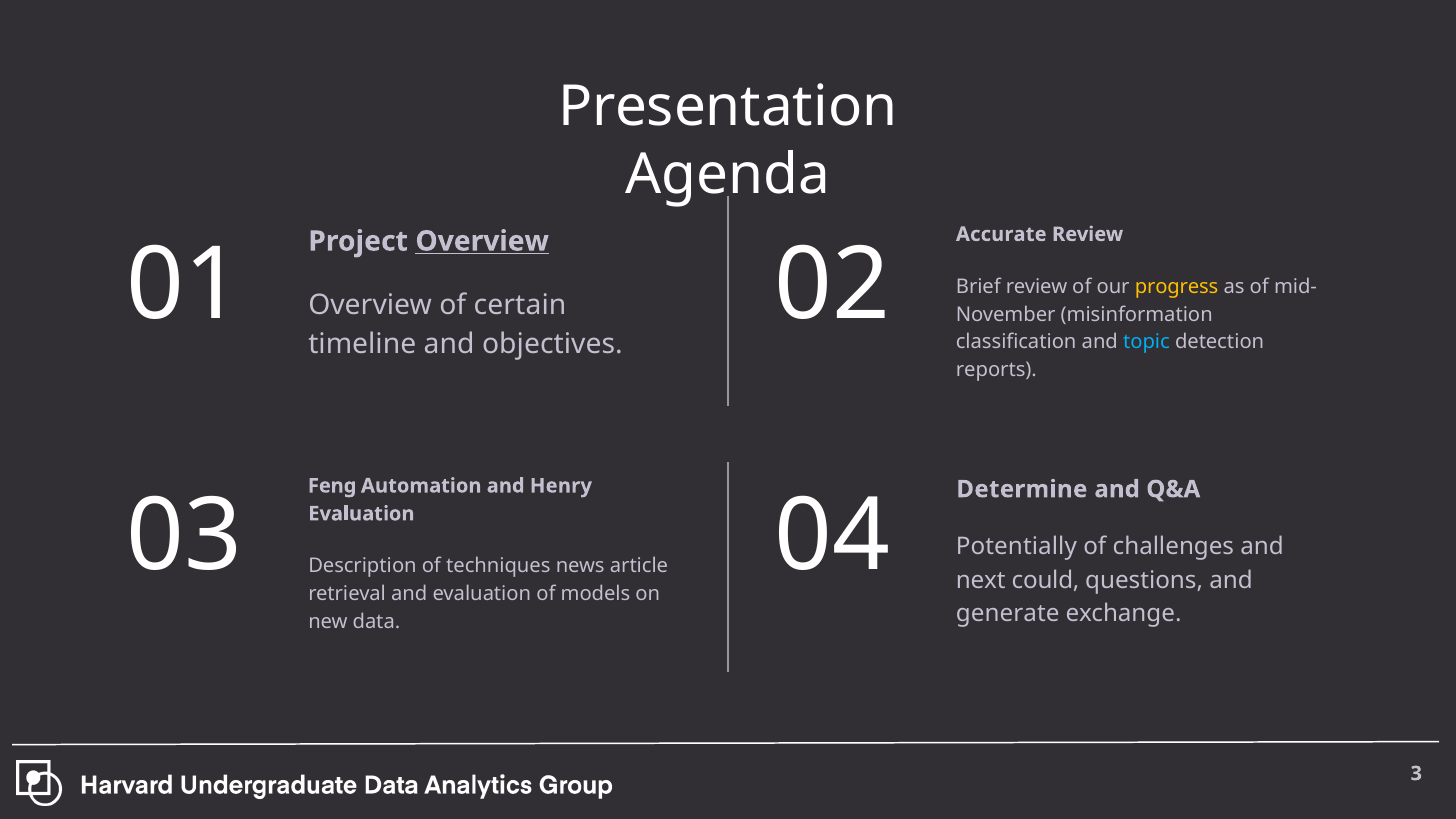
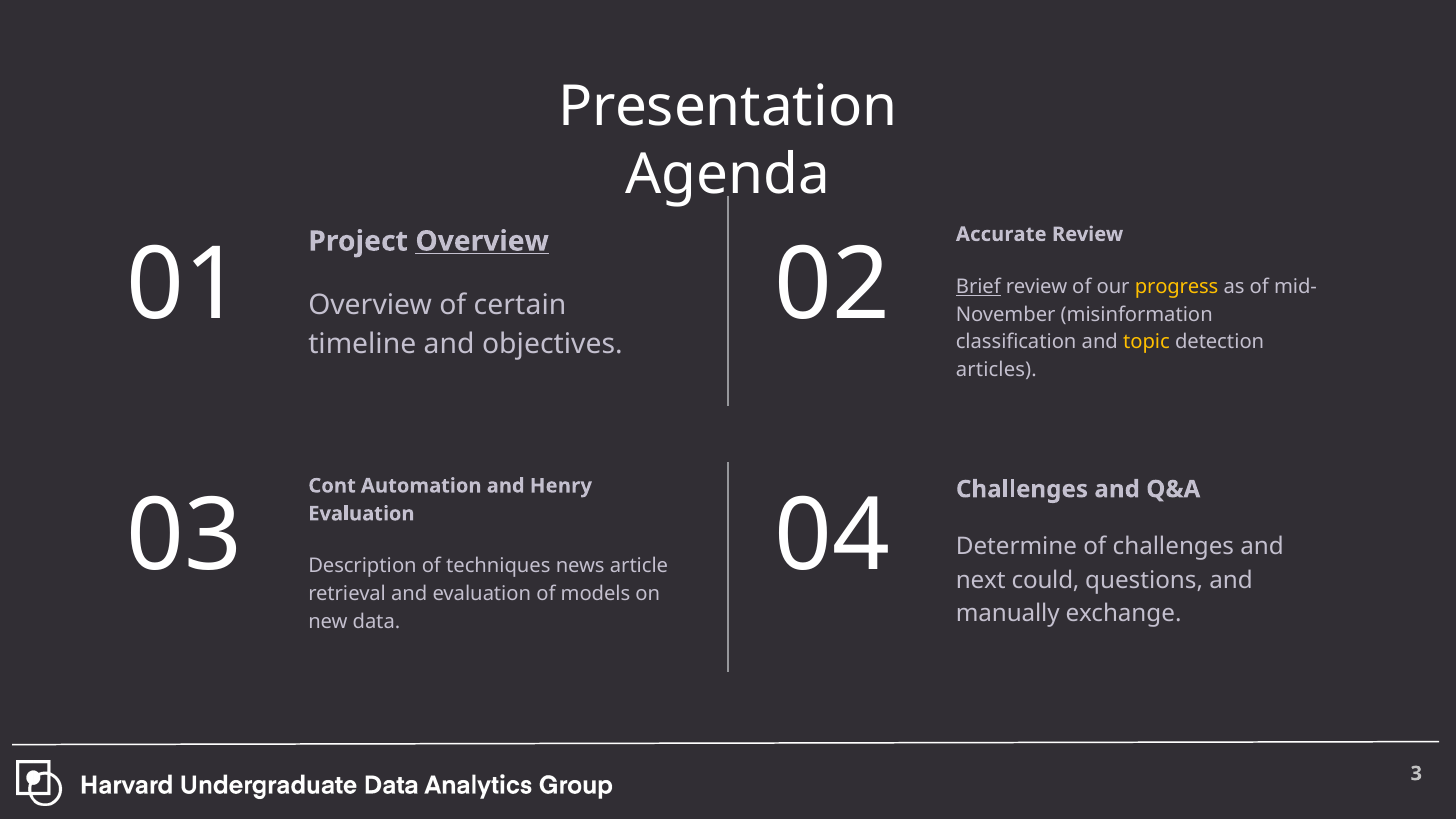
Brief underline: none -> present (978, 286)
topic colour: light blue -> yellow (1146, 342)
reports: reports -> articles (996, 370)
Feng: Feng -> Cont (332, 486)
Determine: Determine -> Challenges (1022, 489)
Potentially: Potentially -> Determine (1016, 547)
generate: generate -> manually (1008, 614)
